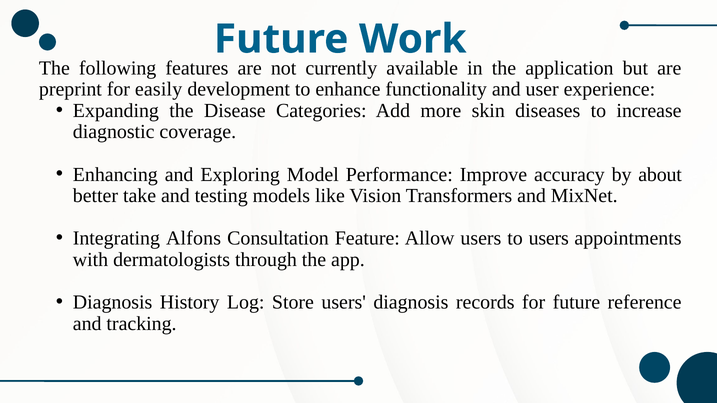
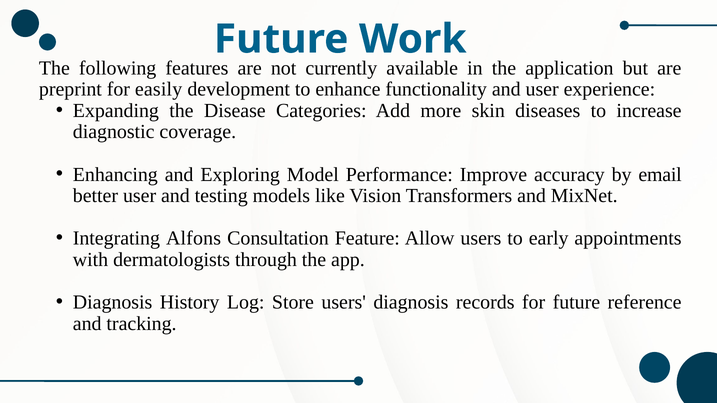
about: about -> email (660, 175)
better take: take -> user (140, 196)
to users: users -> early (549, 239)
